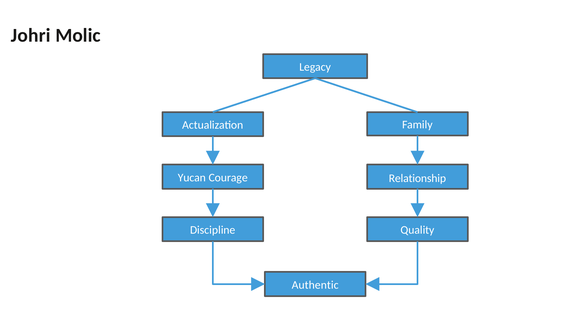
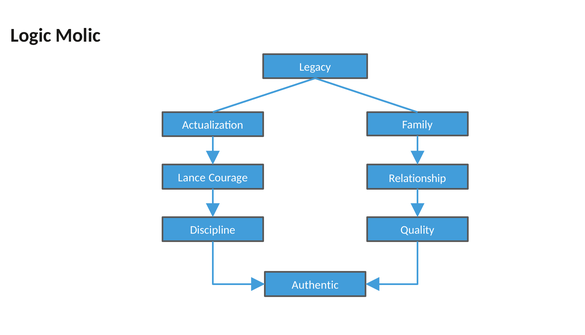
Johri: Johri -> Logic (31, 35)
Yucan: Yucan -> Lance (192, 177)
